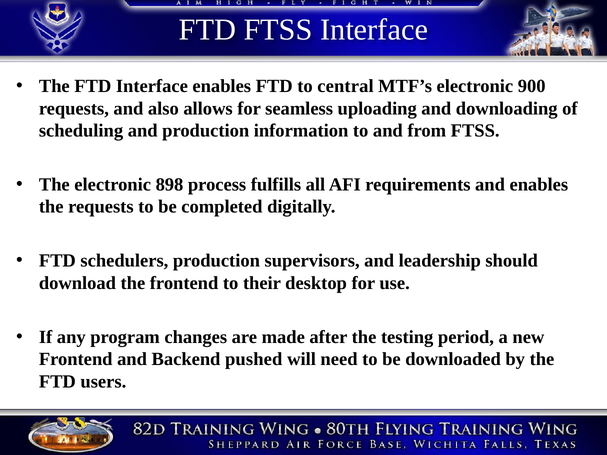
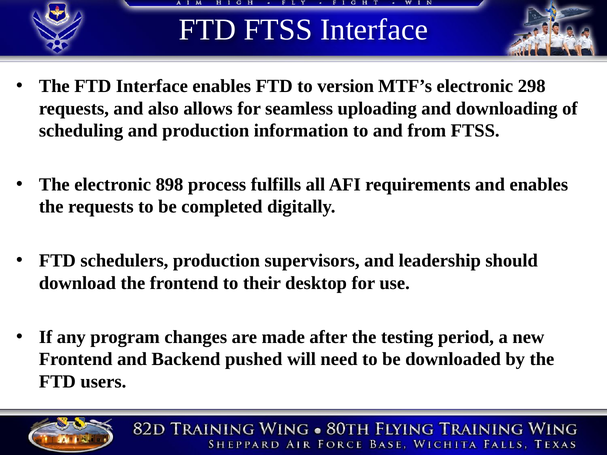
central: central -> version (346, 86)
900: 900 -> 298 (532, 86)
